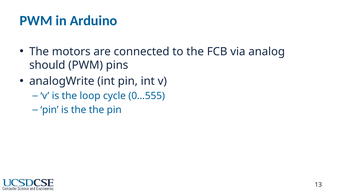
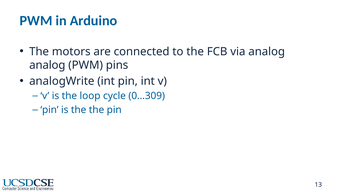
should: should -> analog (47, 65)
0…555: 0…555 -> 0…309 (147, 96)
